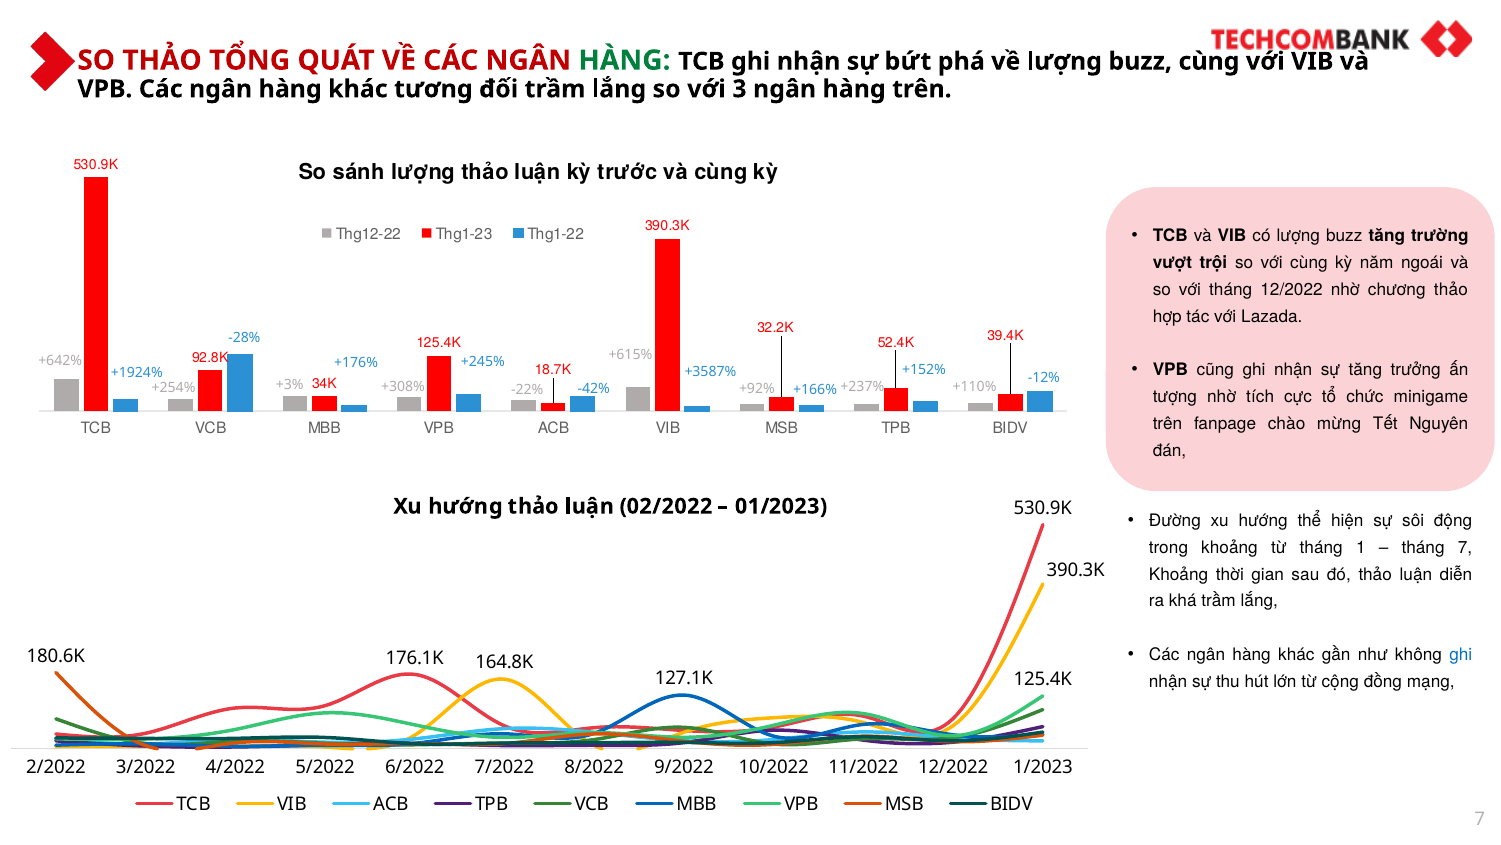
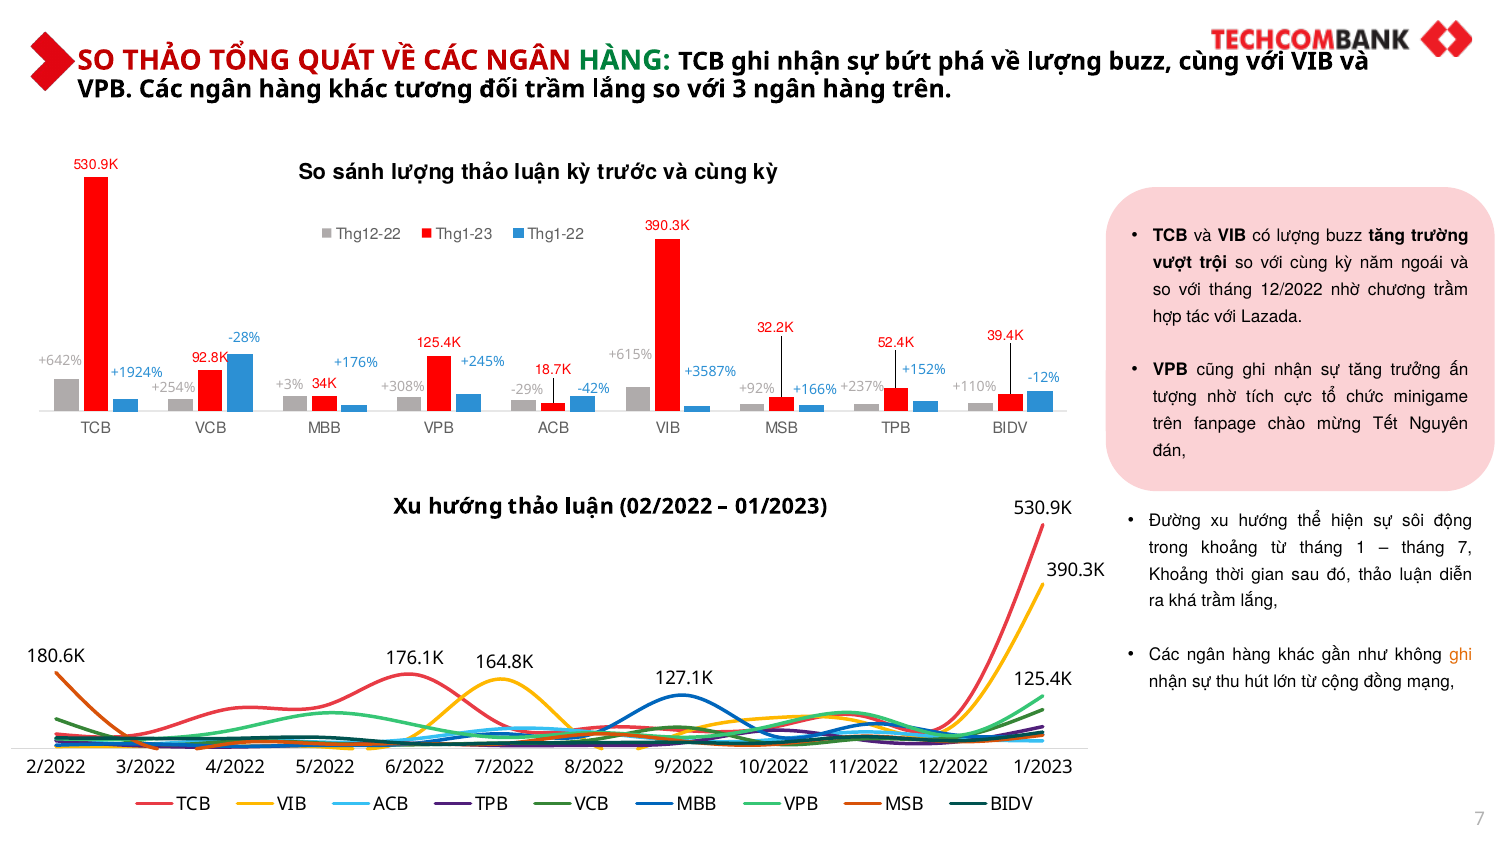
chương thảo: thảo -> trầm (1451, 289)
-22%: -22% -> -29% (527, 389)
ghi colour: blue -> orange (1461, 654)
